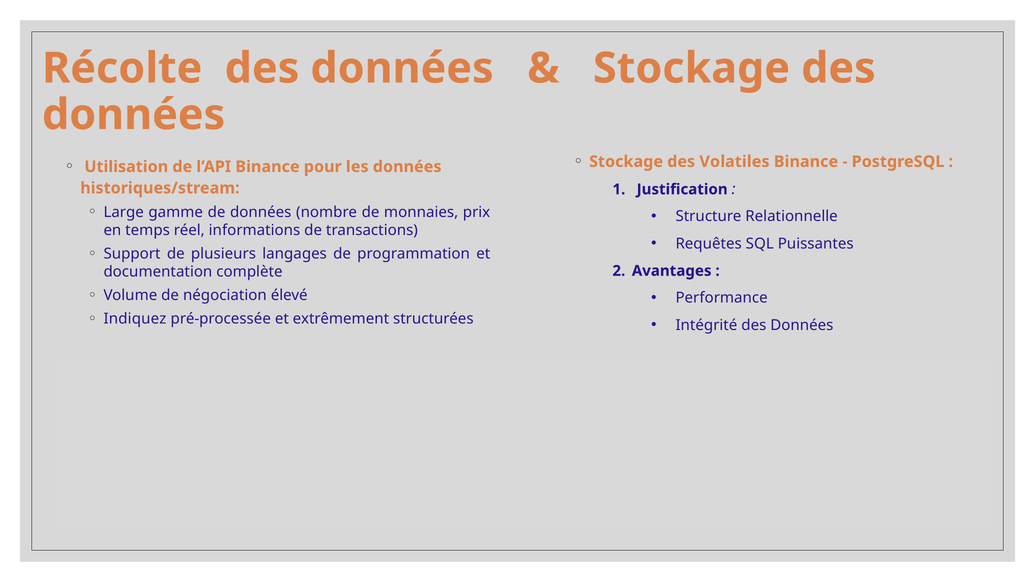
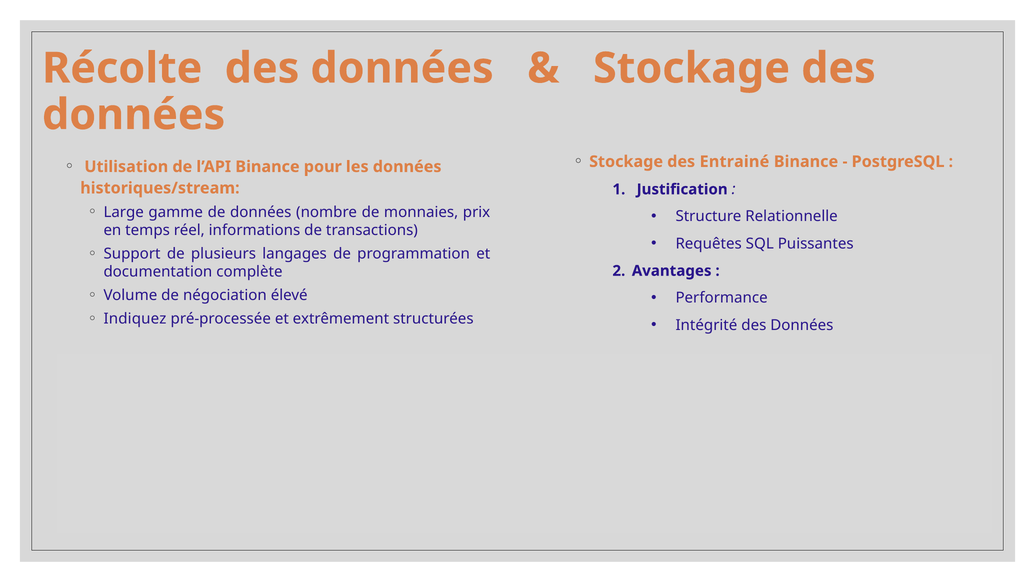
Volatiles: Volatiles -> Entrainé (734, 162)
